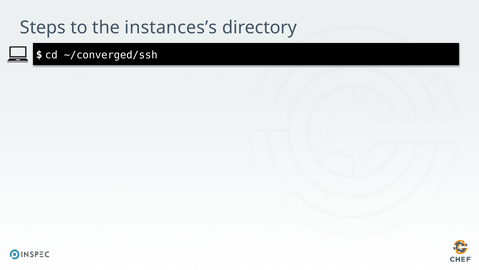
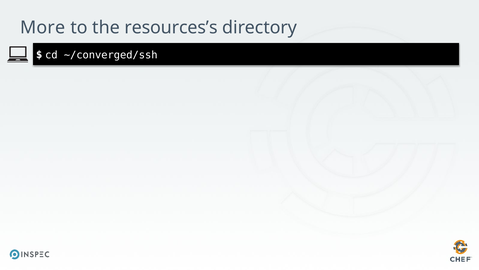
Steps: Steps -> More (43, 28)
instances’s: instances’s -> resources’s (171, 28)
